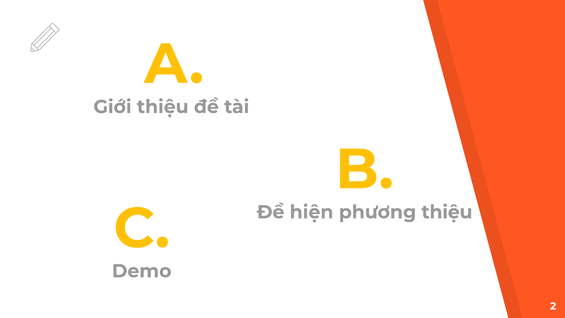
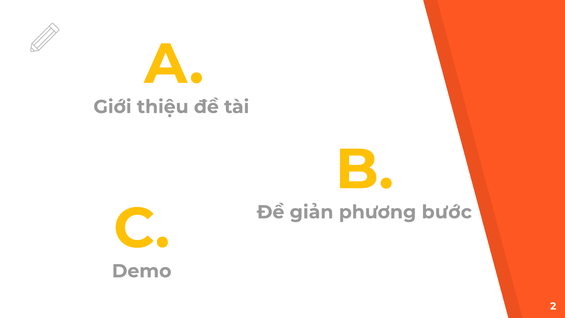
hiện: hiện -> giản (312, 212)
phương thiệu: thiệu -> bước (447, 212)
